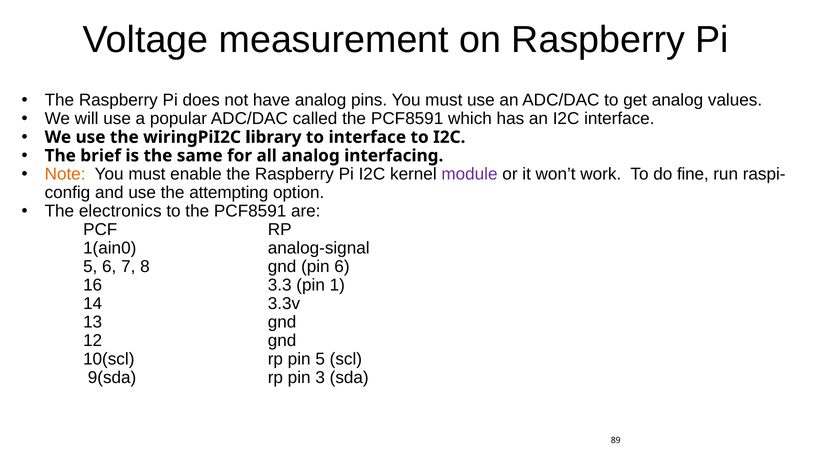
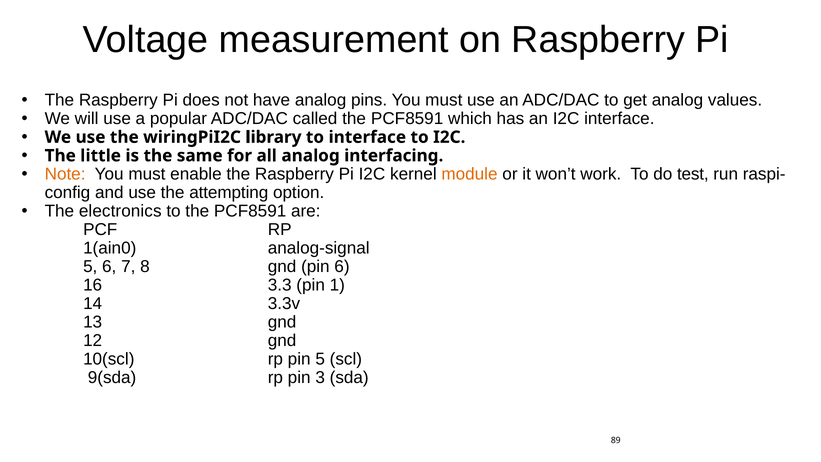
brief: brief -> little (101, 156)
module colour: purple -> orange (470, 174)
fine: fine -> test (693, 174)
